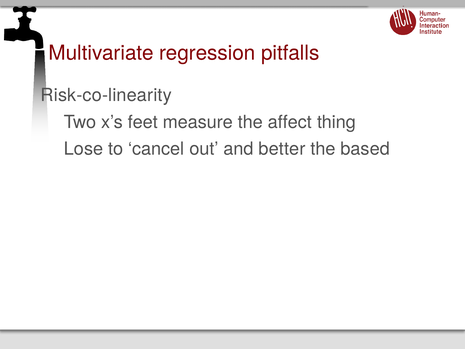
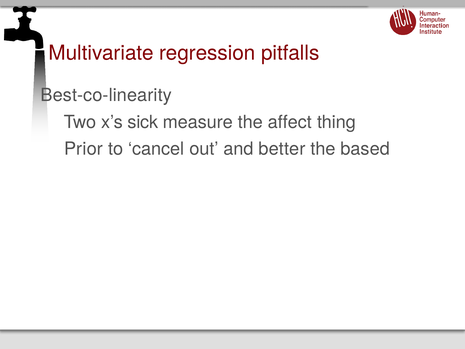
Risk-co-linearity: Risk-co-linearity -> Best-co-linearity (106, 95)
feet: feet -> sick (143, 122)
Lose: Lose -> Prior (83, 149)
